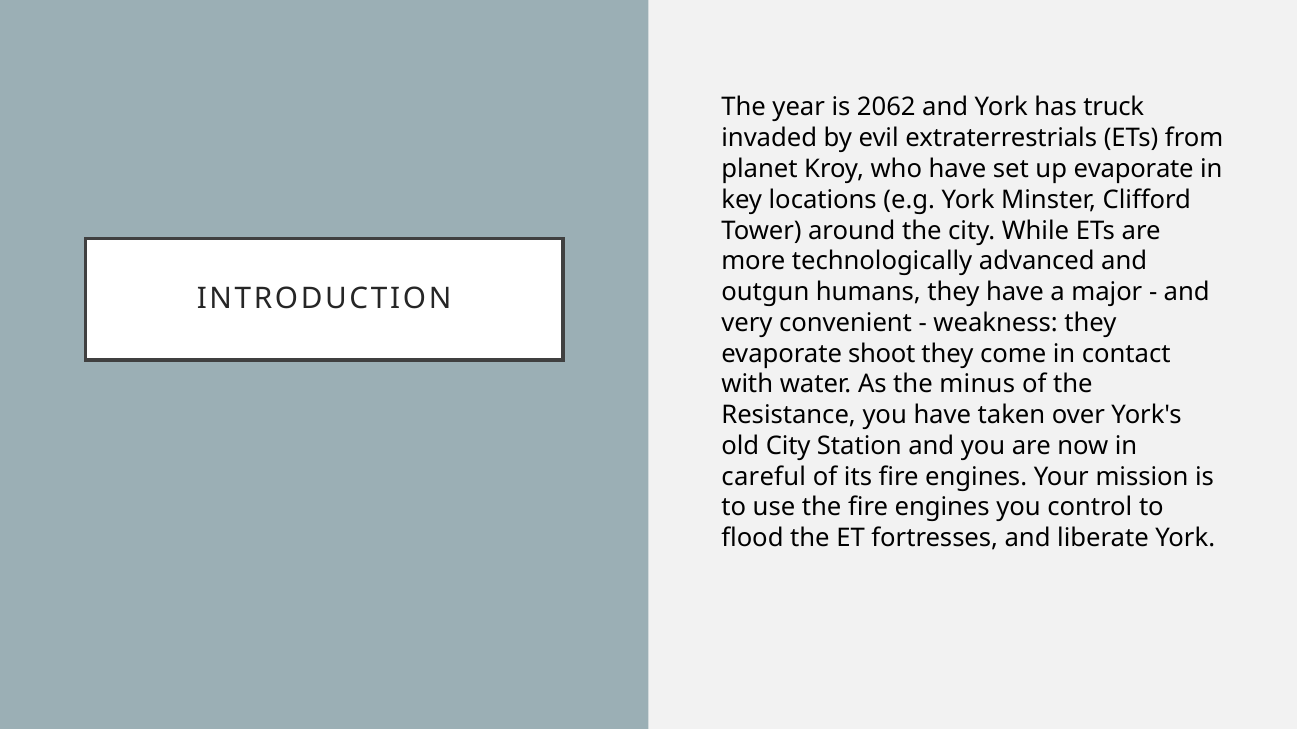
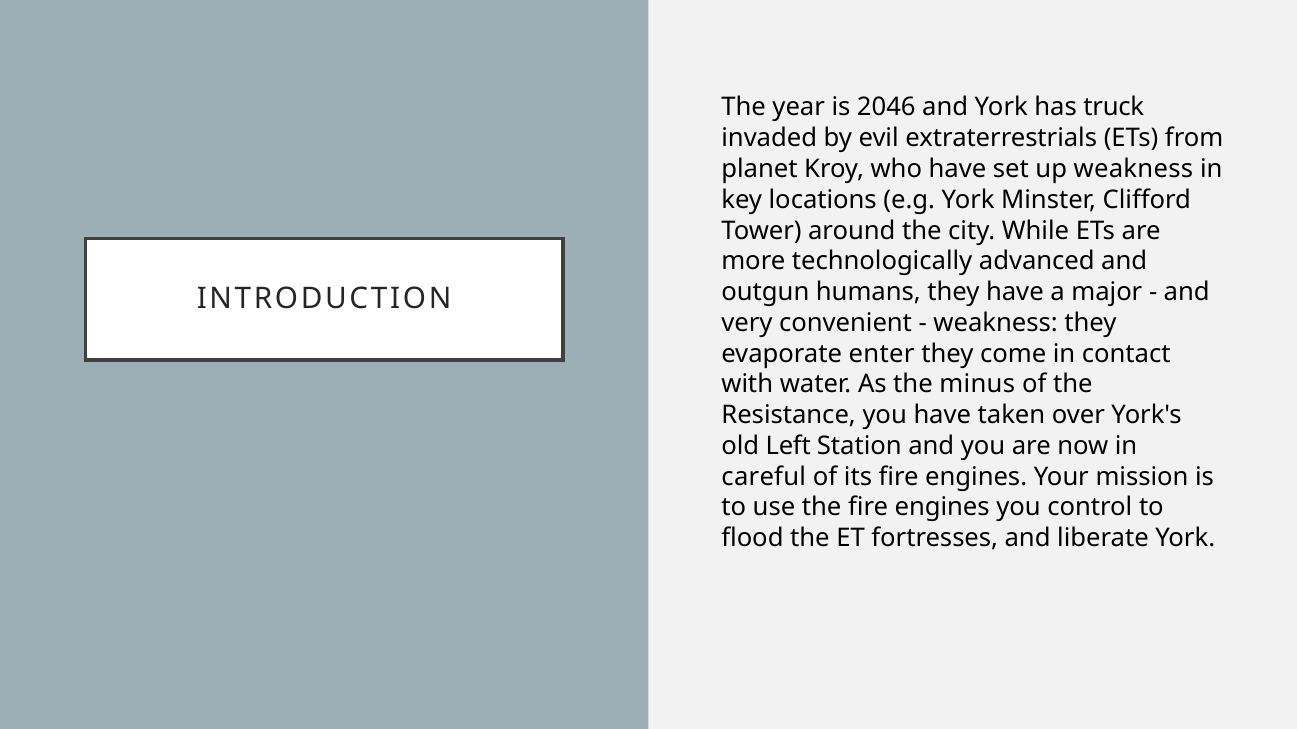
2062: 2062 -> 2046 (886, 108)
up evaporate: evaporate -> weakness (1133, 169)
shoot: shoot -> enter (882, 354)
old City: City -> Left (788, 446)
